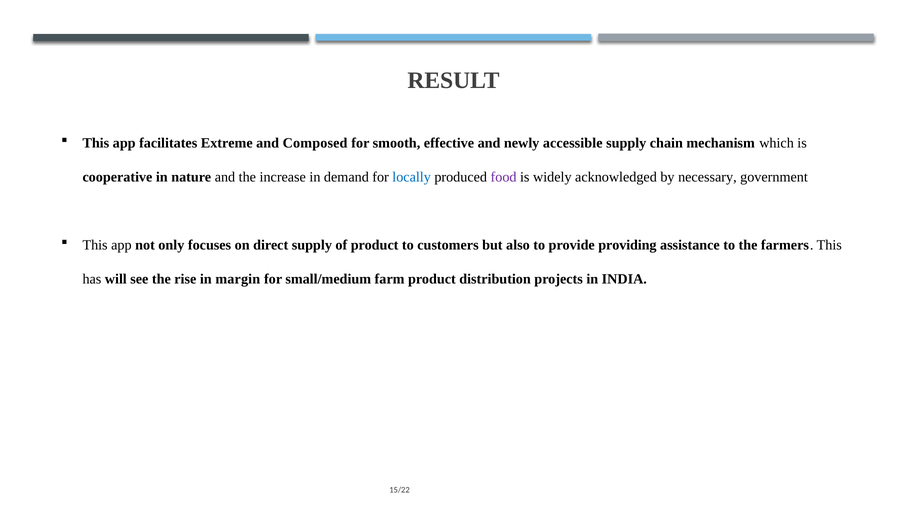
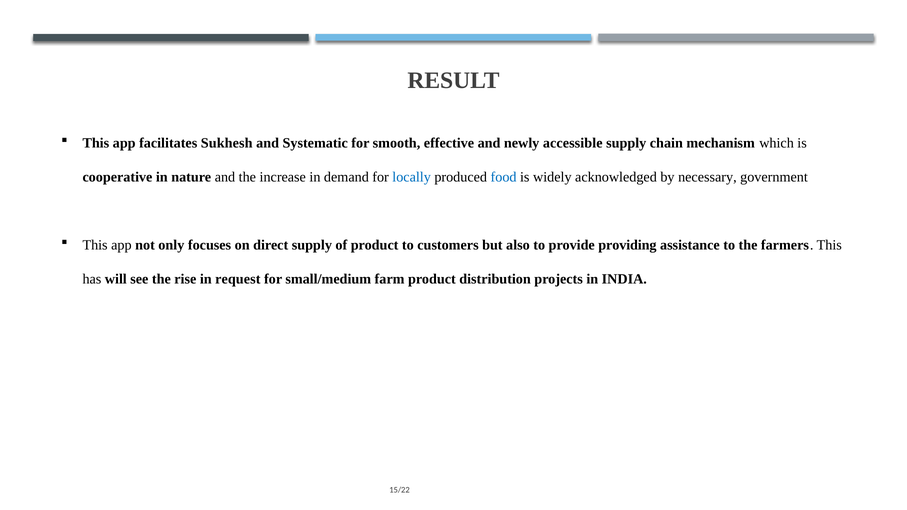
Extreme: Extreme -> Sukhesh (227, 143)
Composed: Composed -> Systematic (315, 143)
food colour: purple -> blue (504, 177)
margin: margin -> request (238, 279)
